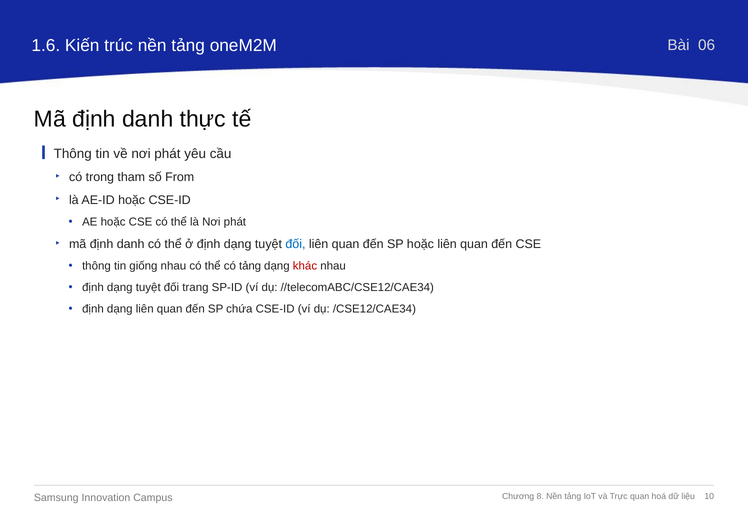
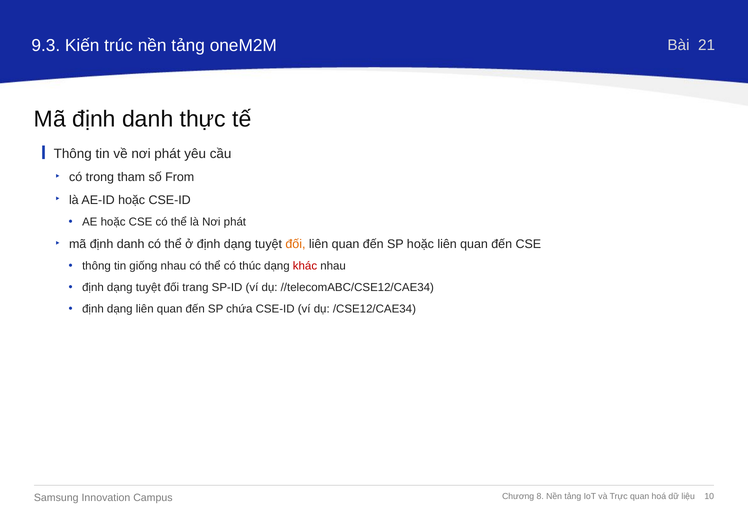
1.6: 1.6 -> 9.3 (46, 45)
06: 06 -> 21 (707, 45)
đối colour: blue -> orange (295, 244)
có tảng: tảng -> thúc (250, 266)
